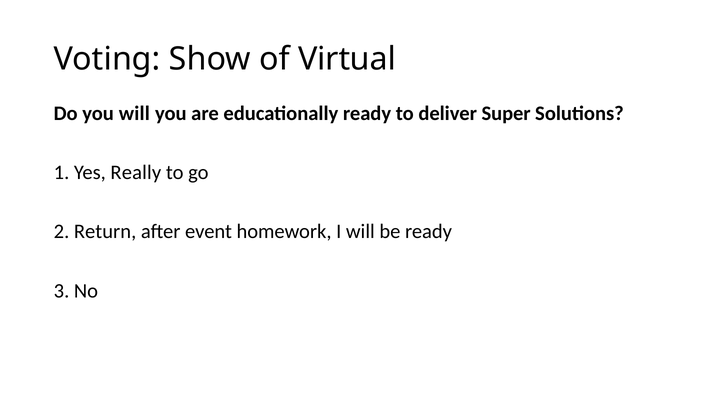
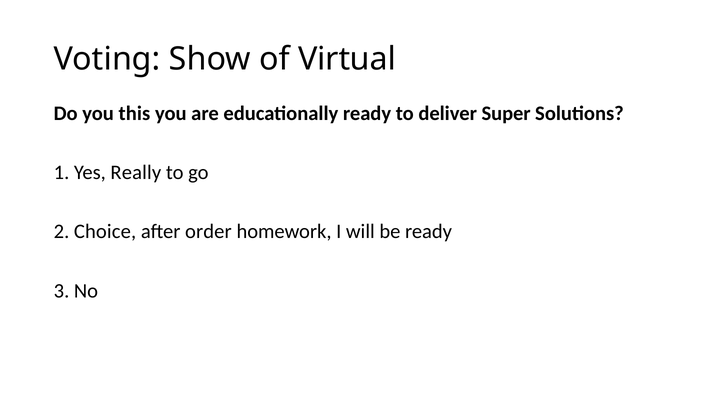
you will: will -> this (134, 113)
Return: Return -> Choice (105, 231)
event: event -> order (208, 231)
